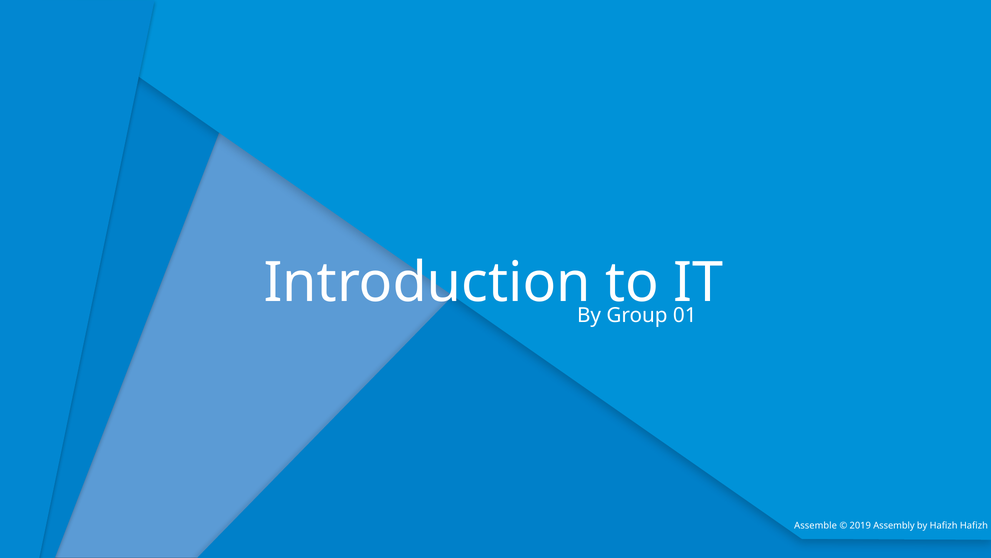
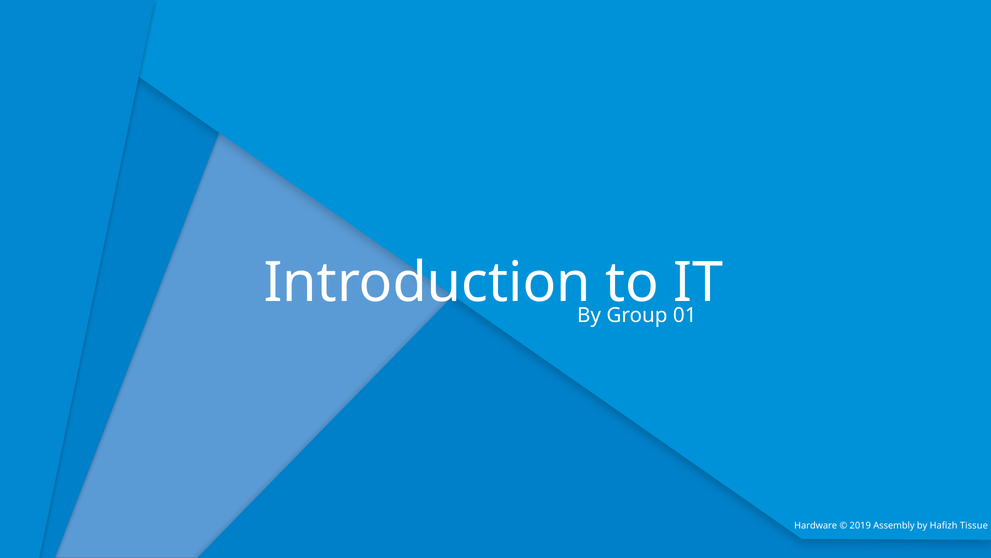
Assemble: Assemble -> Hardware (816, 525)
Hafizh Hafizh: Hafizh -> Tissue (974, 525)
